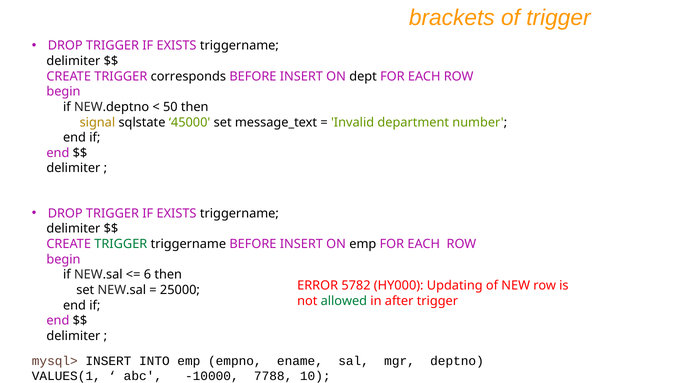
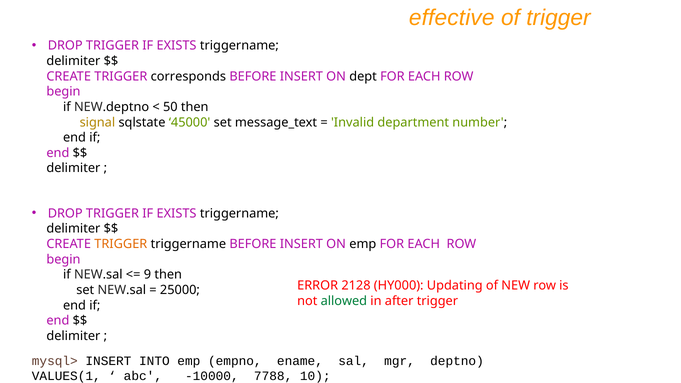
brackets: brackets -> effective (452, 18)
TRIGGER colour: green -> orange (121, 244)
6: 6 -> 9 (147, 275)
5782: 5782 -> 2128 (356, 286)
